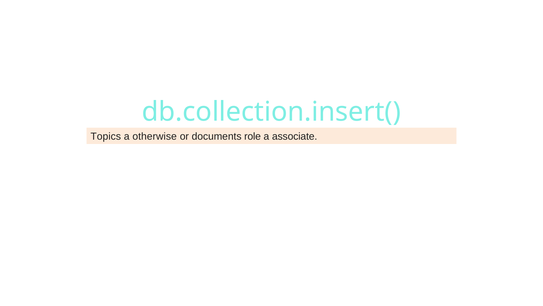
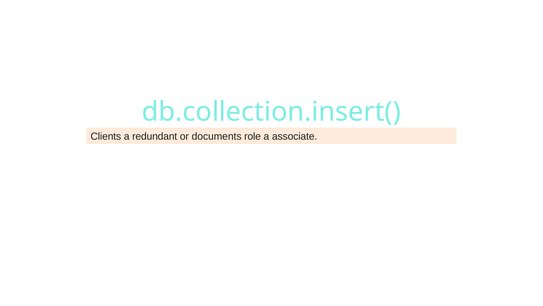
Topics: Topics -> Clients (106, 136)
otherwise: otherwise -> redundant (155, 136)
